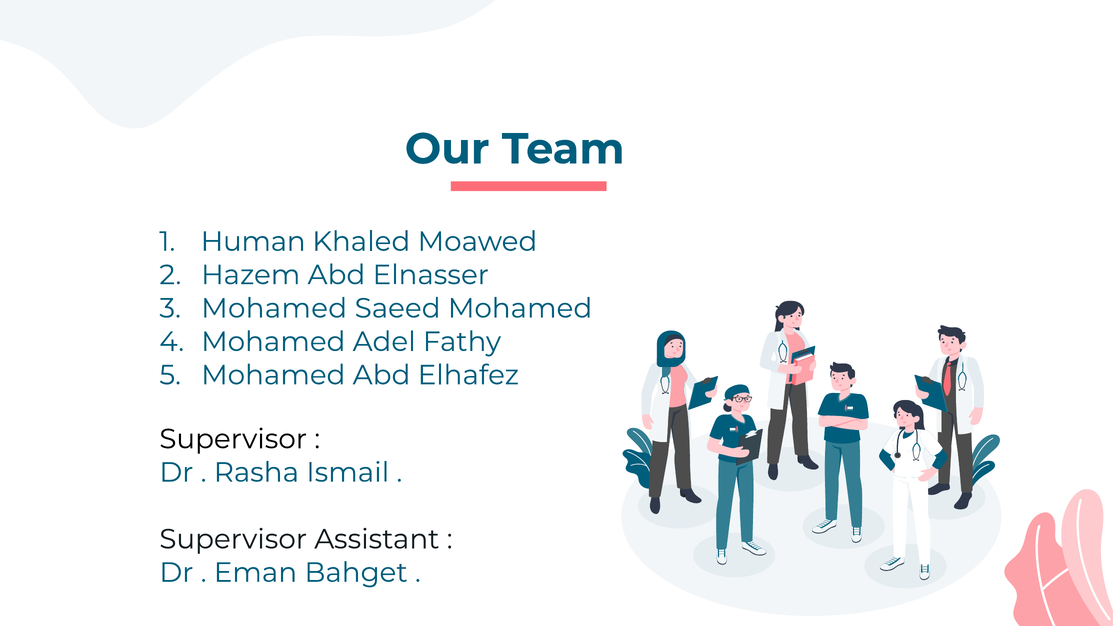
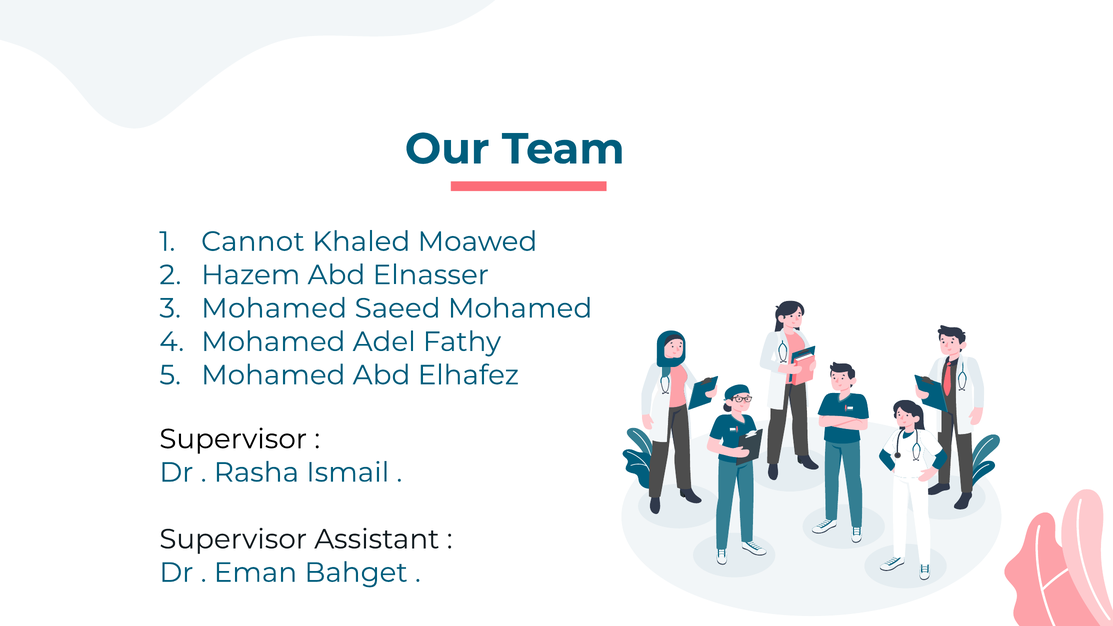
Human: Human -> Cannot (253, 242)
